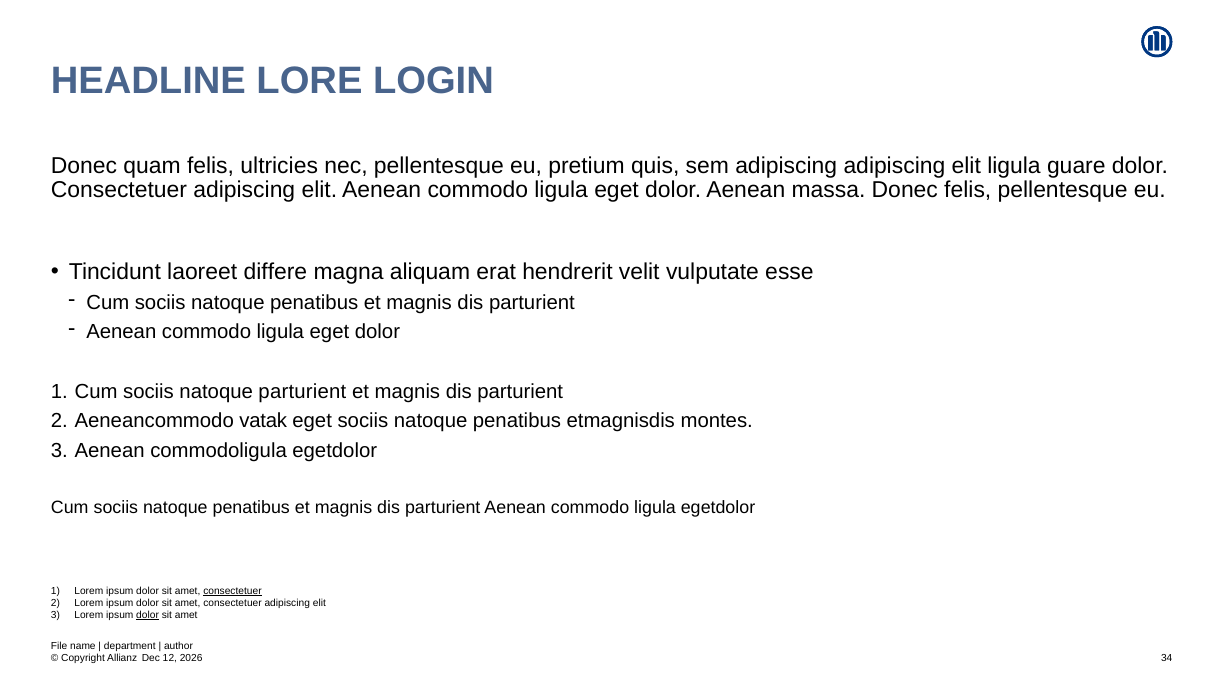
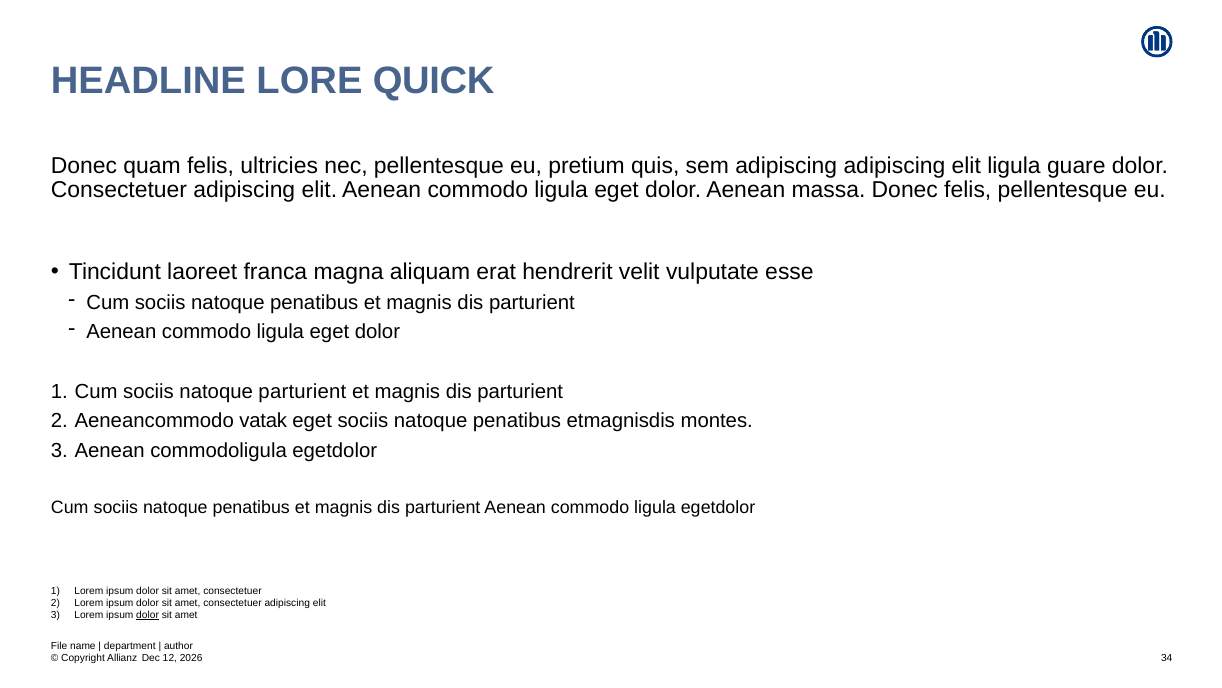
LOGIN: LOGIN -> QUICK (434, 81)
differe: differe -> franca (275, 272)
consectetuer underline: present -> none (232, 591)
